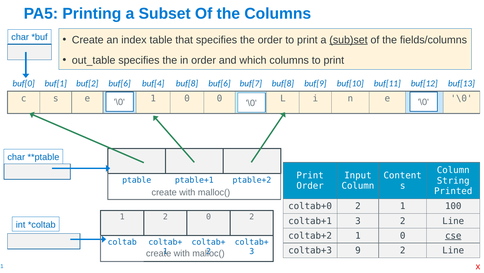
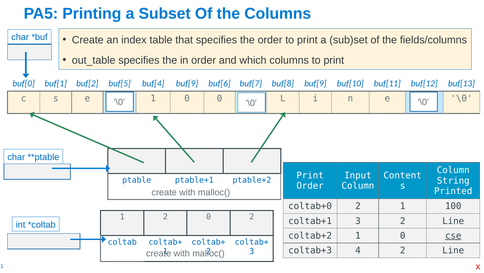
sub)set underline: present -> none (349, 40)
buf[2 buf[6: buf[6 -> buf[5 (120, 83)
buf[4 buf[8: buf[8 -> buf[9 (187, 83)
9: 9 -> 4 (358, 250)
